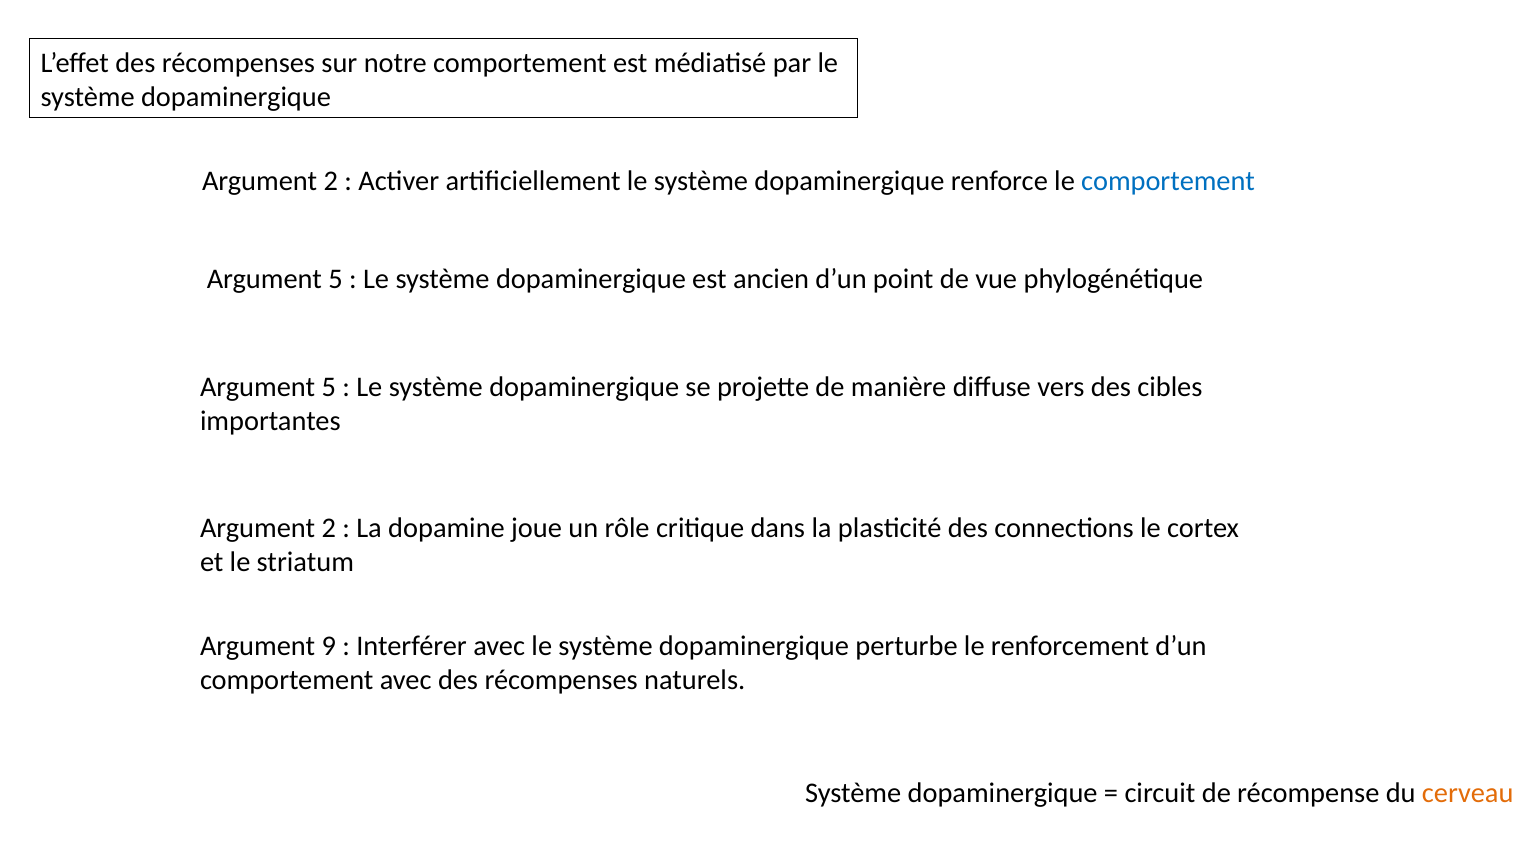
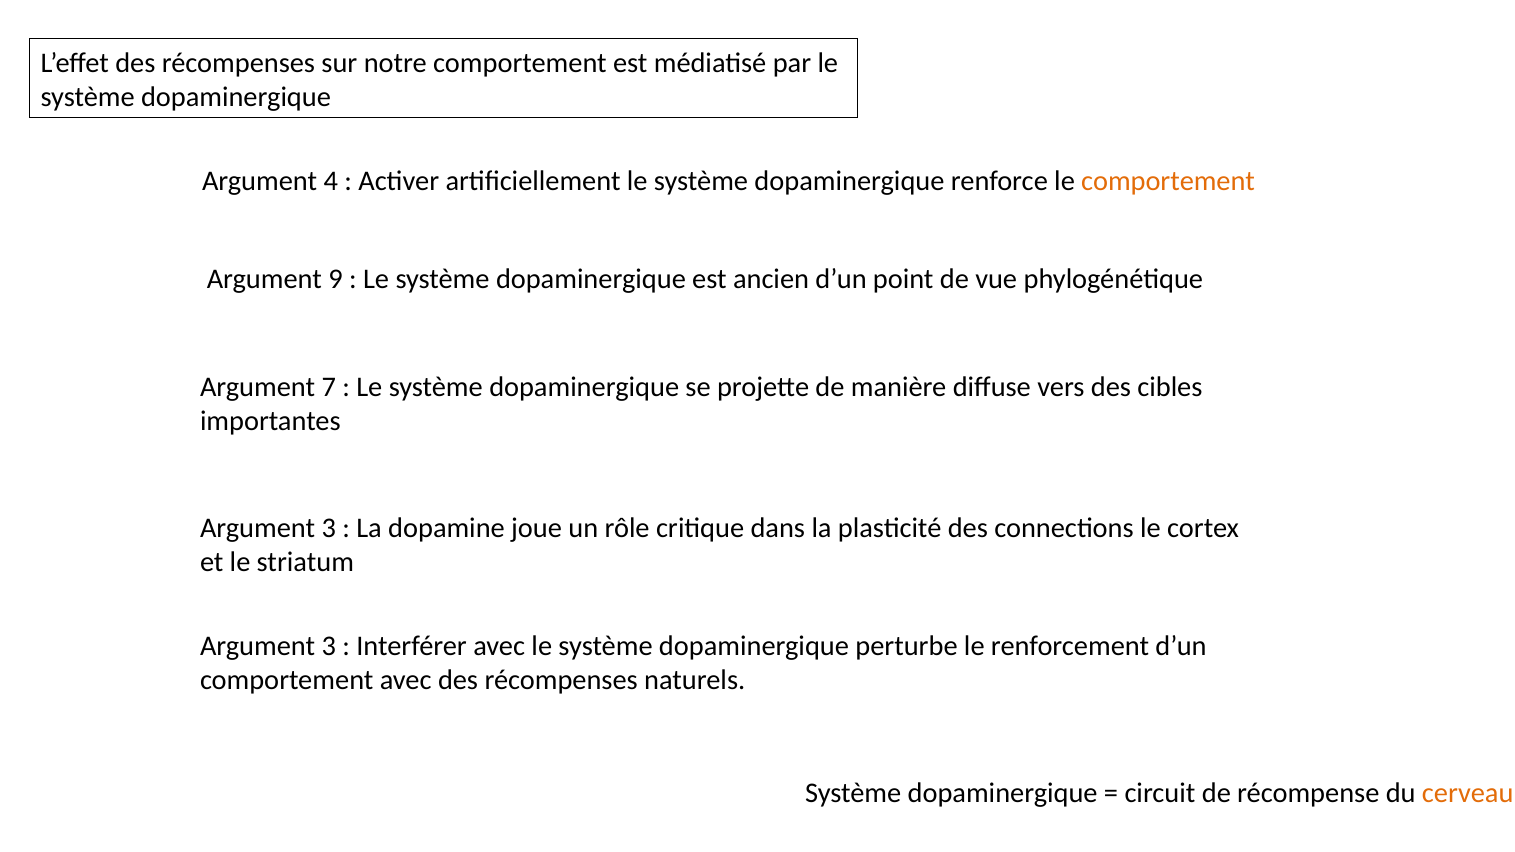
2: 2 -> 4 (331, 181)
comportement colour: blue -> orange (1168, 181)
5: 5 -> 9 (335, 280)
5: 5 -> 7 (329, 387)
2: 2 -> 3 (329, 528)
9: 9 -> 3 (329, 646)
